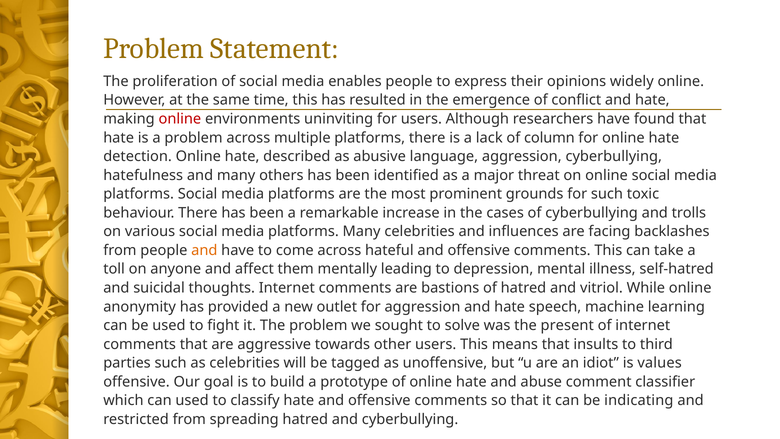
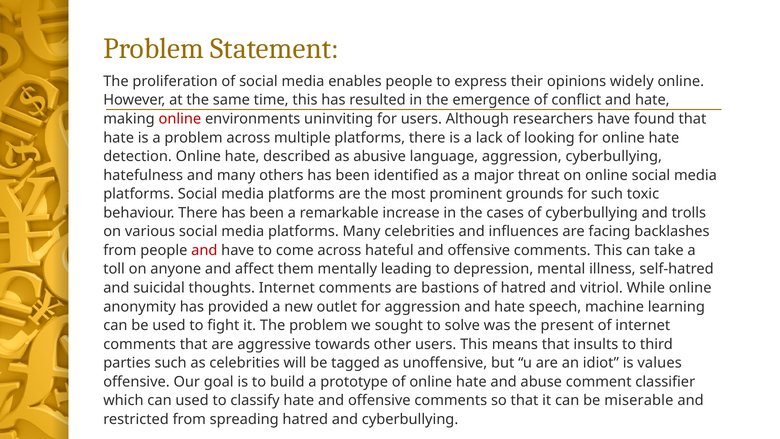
column: column -> looking (549, 138)
and colour: orange -> red (204, 250)
indicating: indicating -> miserable (639, 400)
